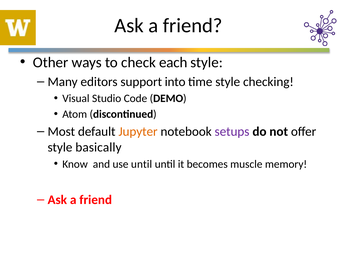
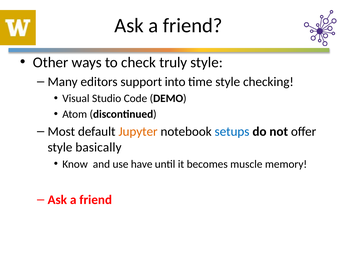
each: each -> truly (173, 62)
setups colour: purple -> blue (232, 131)
use until: until -> have (142, 164)
